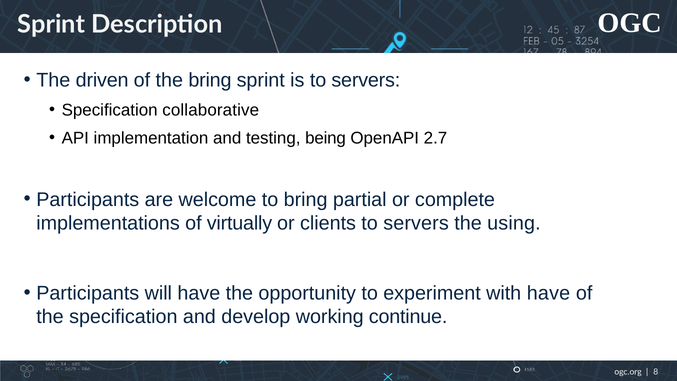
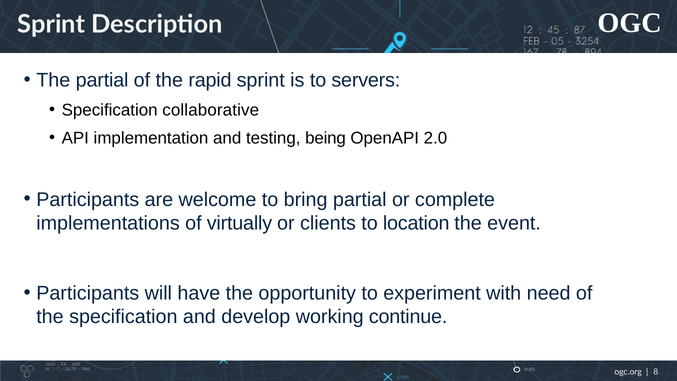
The driven: driven -> partial (102, 80)
the bring: bring -> rapid (210, 80)
2.7: 2.7 -> 2.0 (436, 138)
clients to servers: servers -> location (416, 223)
using: using -> event (514, 223)
with have: have -> need (549, 293)
